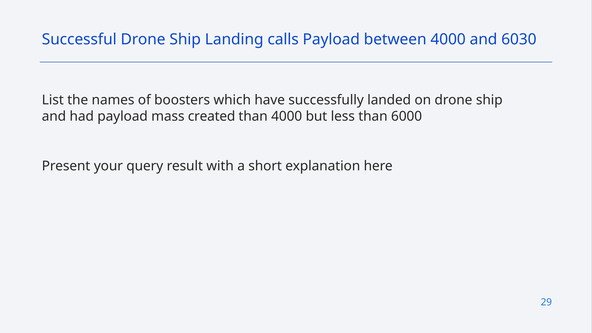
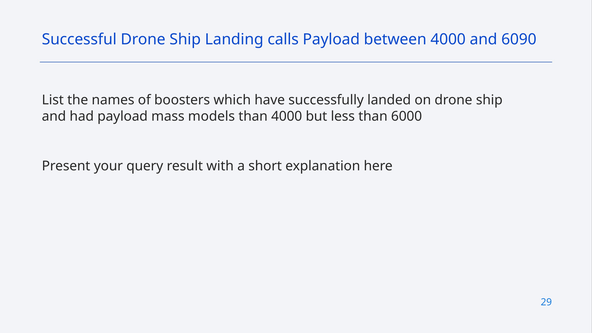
6030: 6030 -> 6090 (519, 39)
created: created -> models (211, 116)
